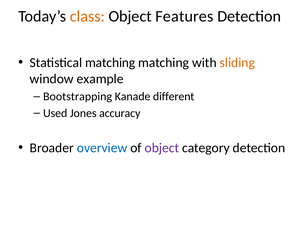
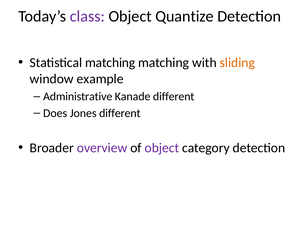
class colour: orange -> purple (87, 16)
Features: Features -> Quantize (185, 16)
Bootstrapping: Bootstrapping -> Administrative (78, 96)
Used: Used -> Does (55, 113)
Jones accuracy: accuracy -> different (120, 113)
overview colour: blue -> purple (102, 148)
